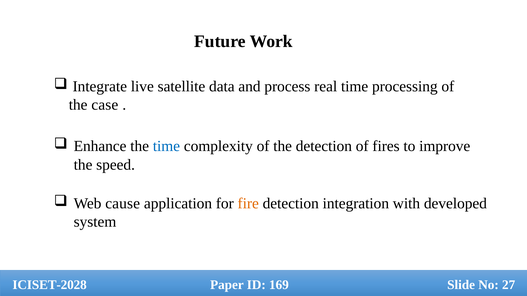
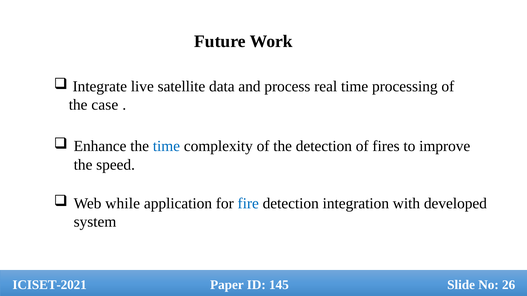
cause: cause -> while (123, 204)
fire colour: orange -> blue (248, 204)
ICISET-2028: ICISET-2028 -> ICISET-2021 (50, 285)
169: 169 -> 145 (279, 285)
27: 27 -> 26 (509, 285)
